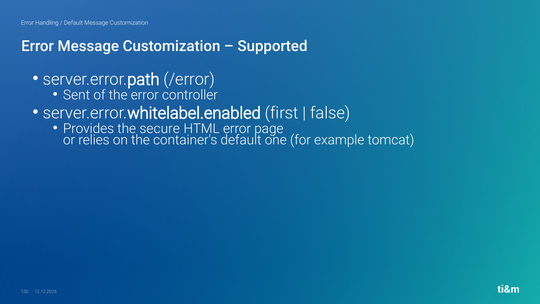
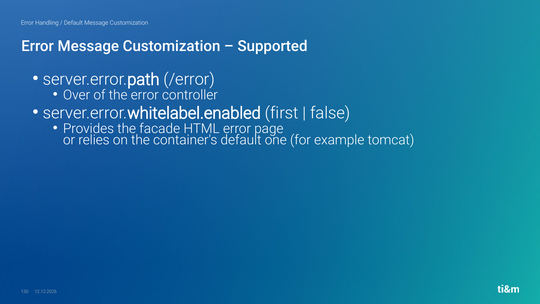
Sent: Sent -> Over (77, 95)
secure: secure -> facade (160, 129)
